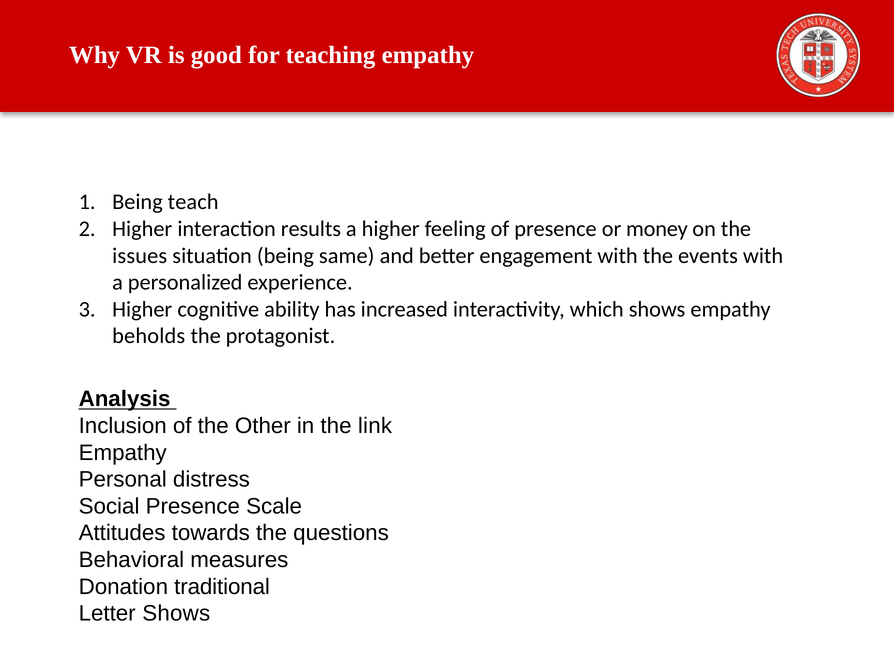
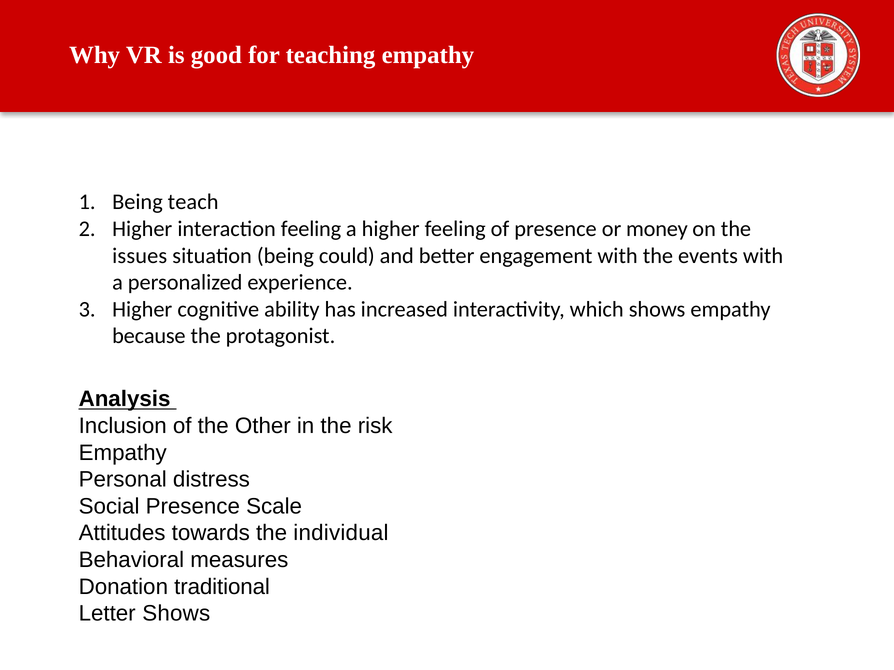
interaction results: results -> feeling (311, 229)
same: same -> could (347, 256)
beholds: beholds -> because (149, 336)
link: link -> risk (375, 426)
questions: questions -> individual (341, 533)
